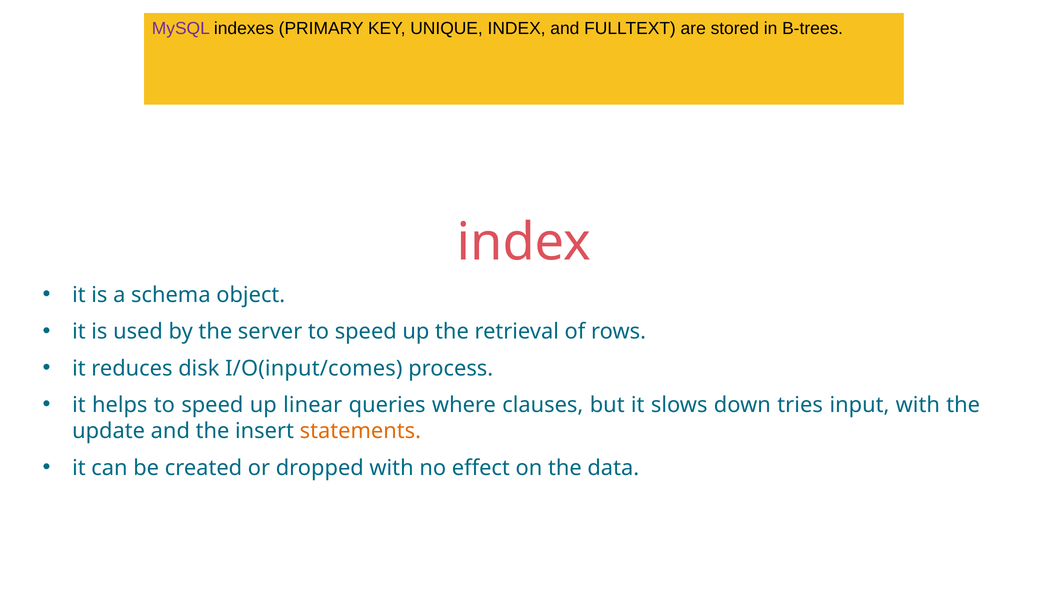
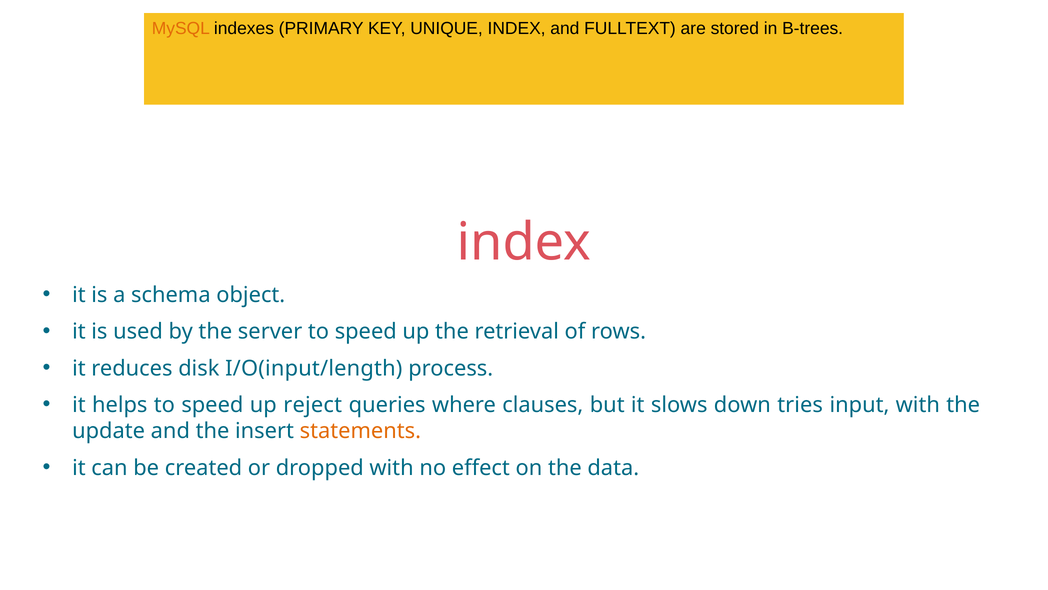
MySQL colour: purple -> orange (181, 29)
I/O(input/comes: I/O(input/comes -> I/O(input/length (314, 368)
linear: linear -> reject (313, 405)
